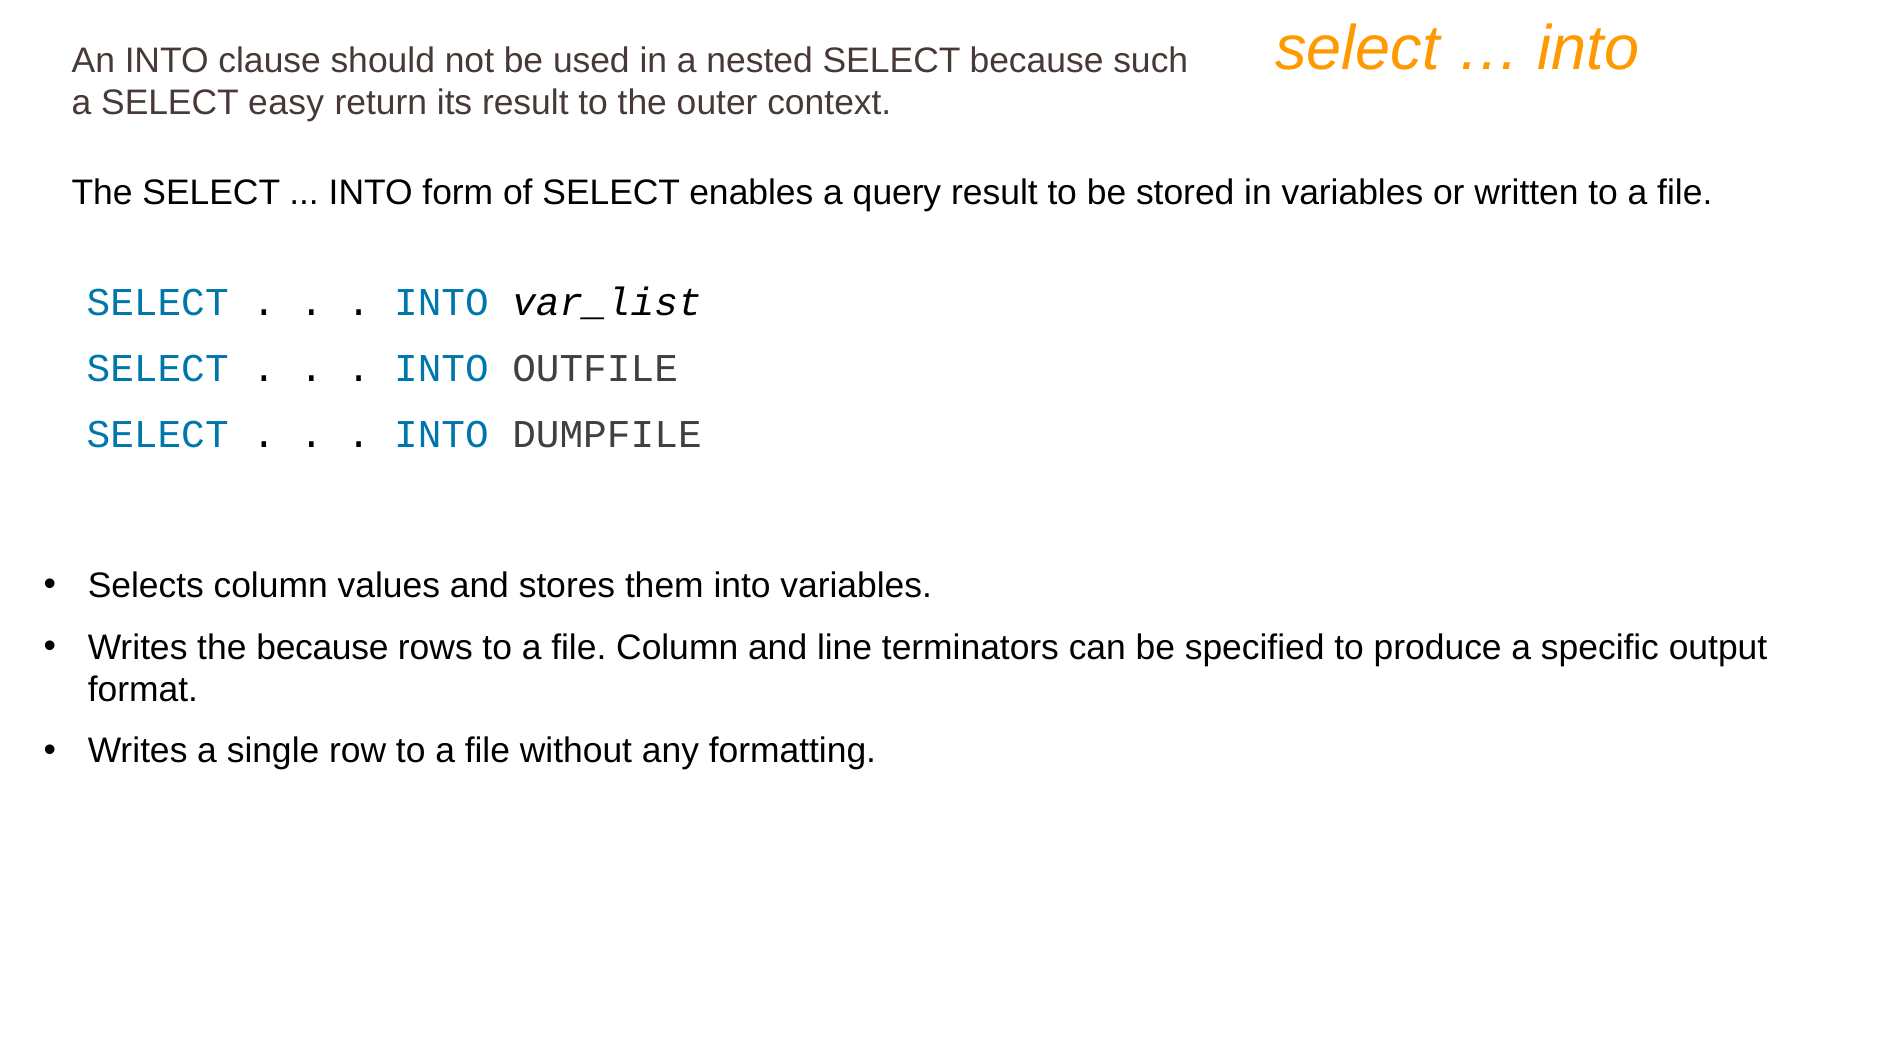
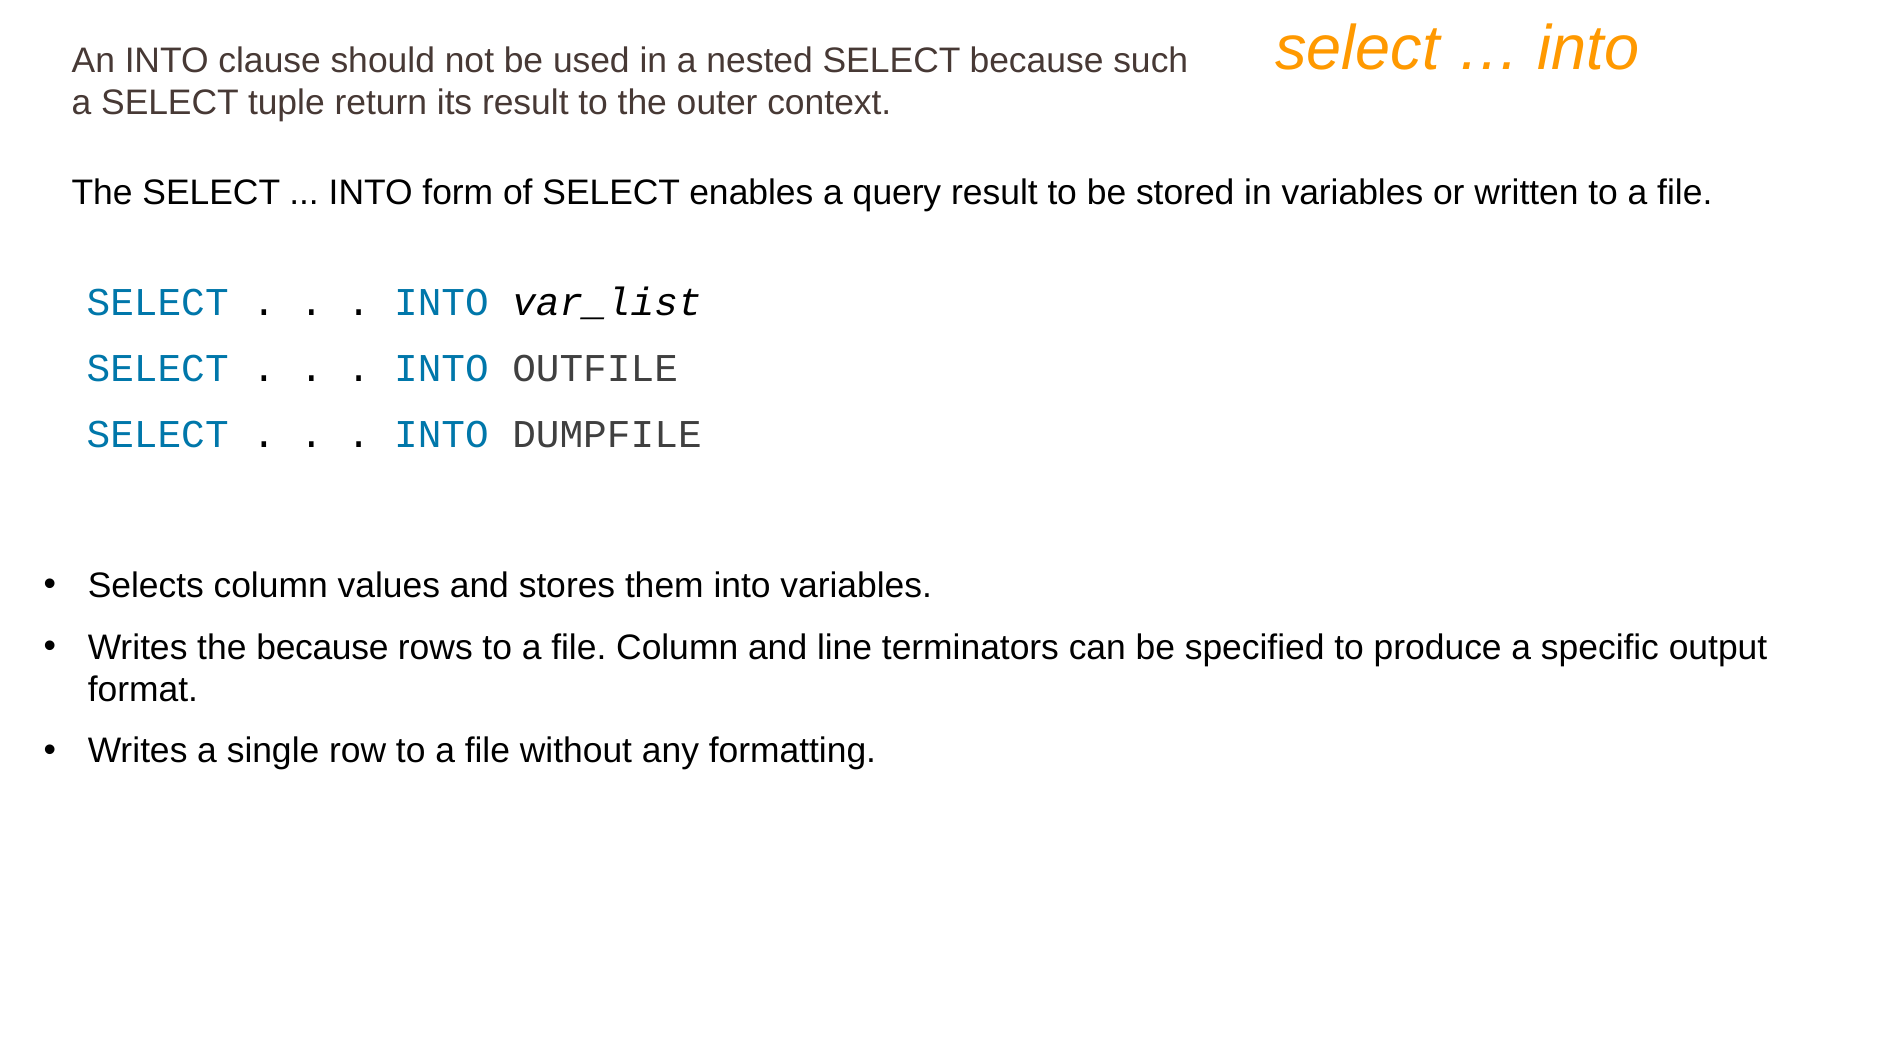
easy: easy -> tuple (286, 103)
